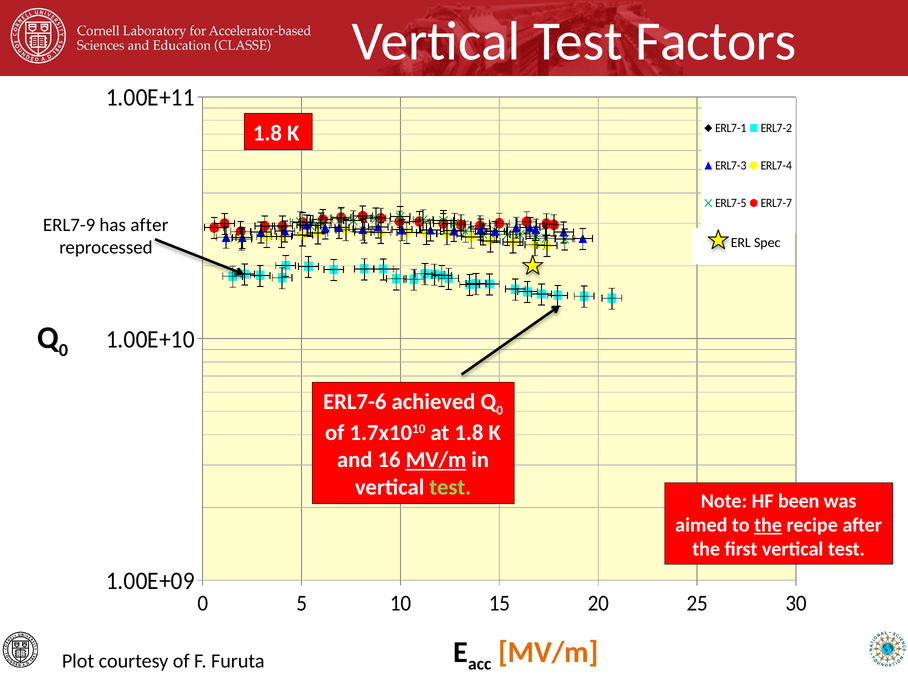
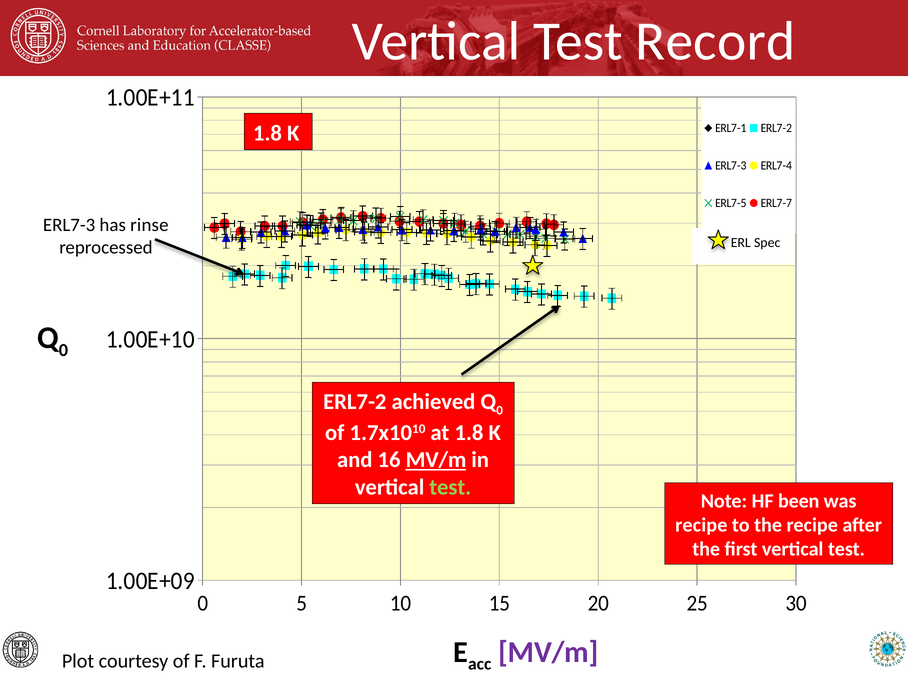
Factors: Factors -> Record (715, 42)
ERL7-9: ERL7-9 -> ERL7-3 (69, 225)
has after: after -> rinse (149, 225)
ERL7-6: ERL7-6 -> ERL7-2 (355, 402)
aimed: aimed -> recipe (701, 525)
the underline: present -> none (768, 525)
MV/m colour: orange -> purple (548, 652)
